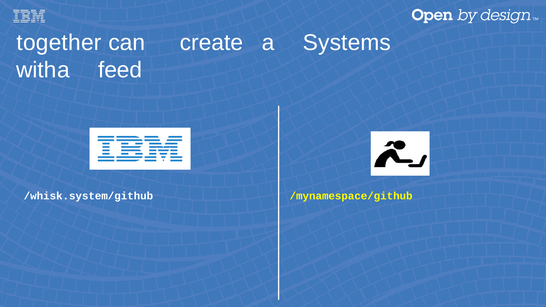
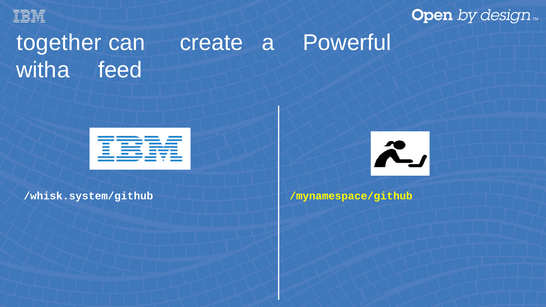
Systems: Systems -> Powerful (347, 43)
